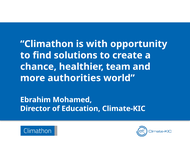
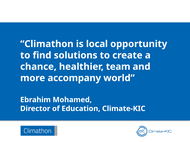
with: with -> local (97, 44)
authorities: authorities -> accompany (74, 78)
